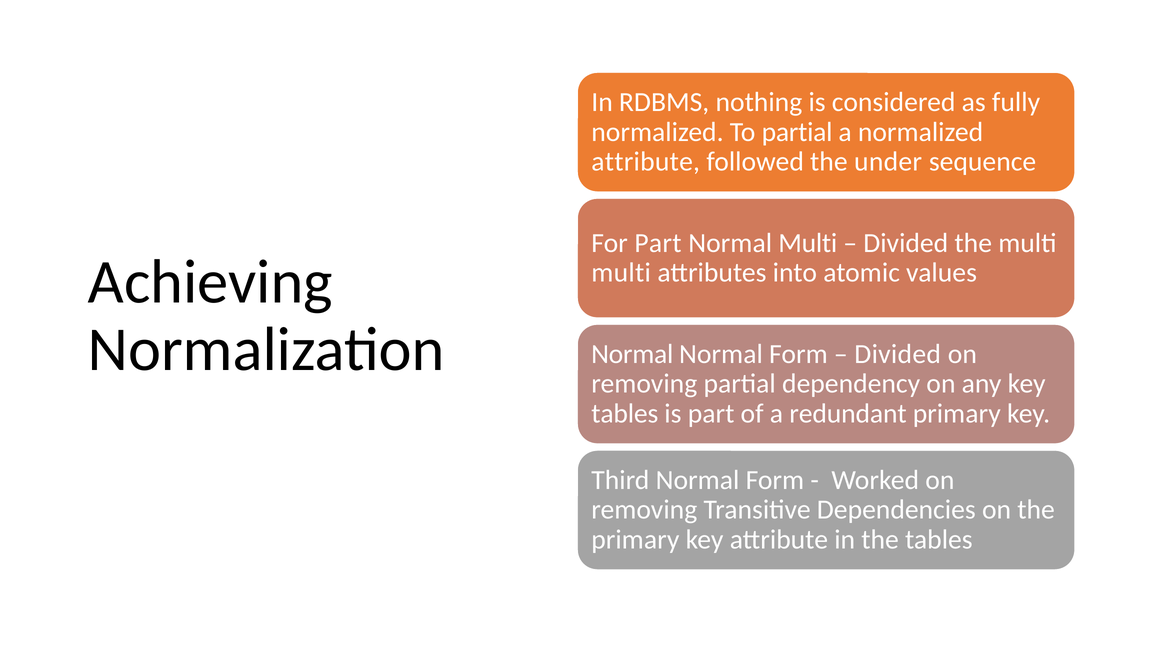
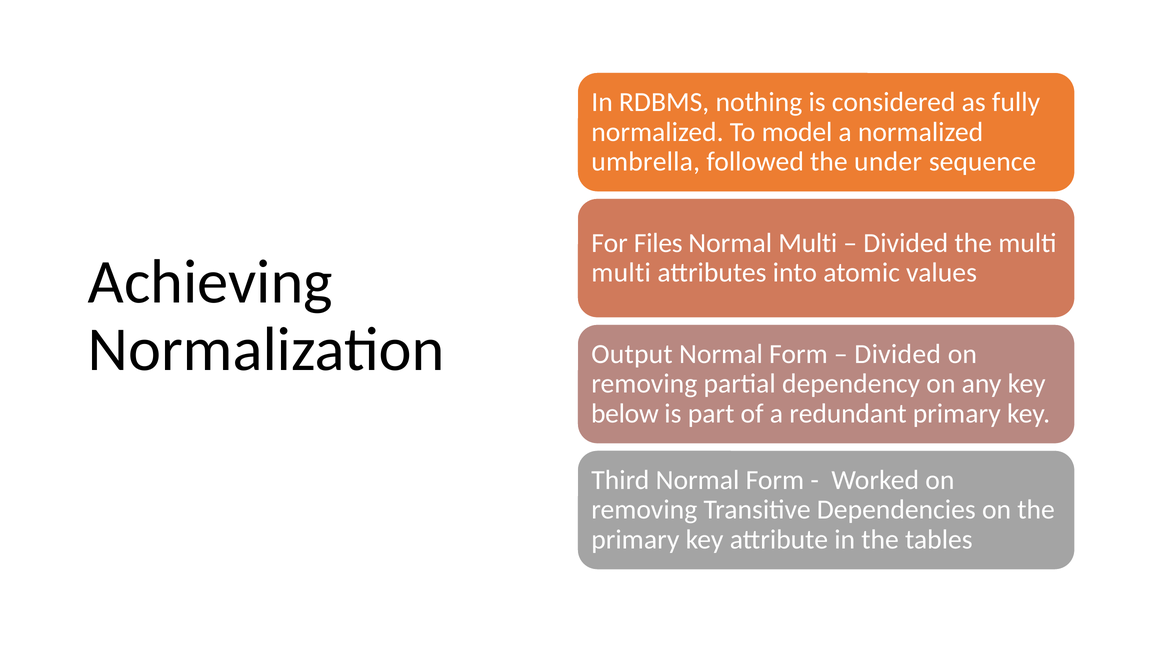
To partial: partial -> model (797, 132)
attribute: attribute -> umbrella (646, 162)
For Part: Part -> Files (658, 243)
Normal: Normal -> Output (632, 354)
tables: tables -> below (625, 414)
